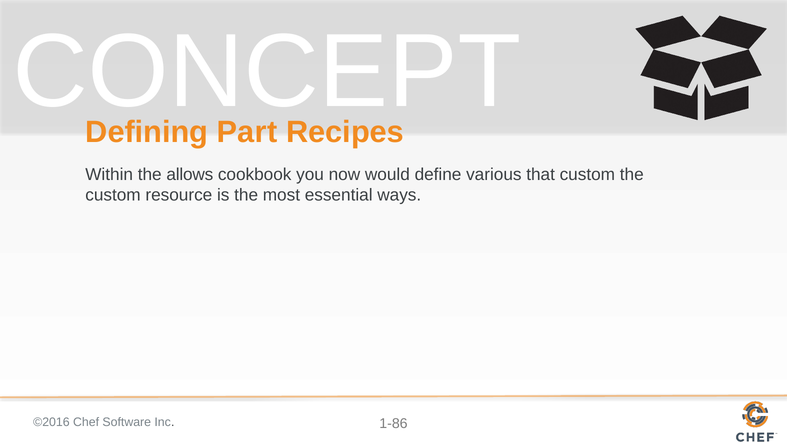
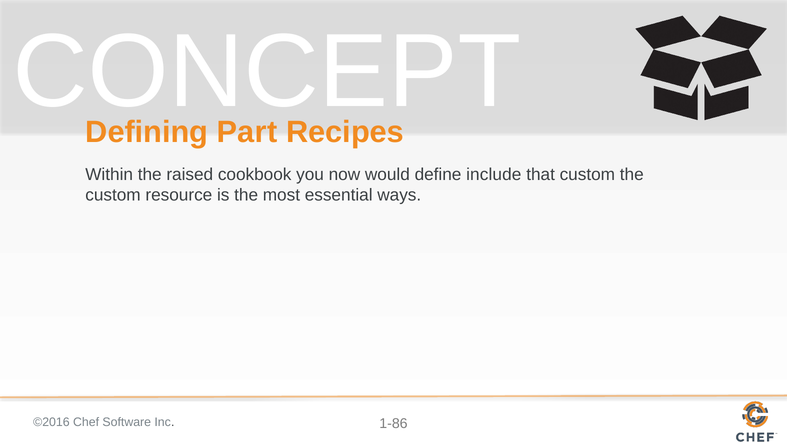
allows: allows -> raised (190, 174)
various: various -> include (494, 174)
